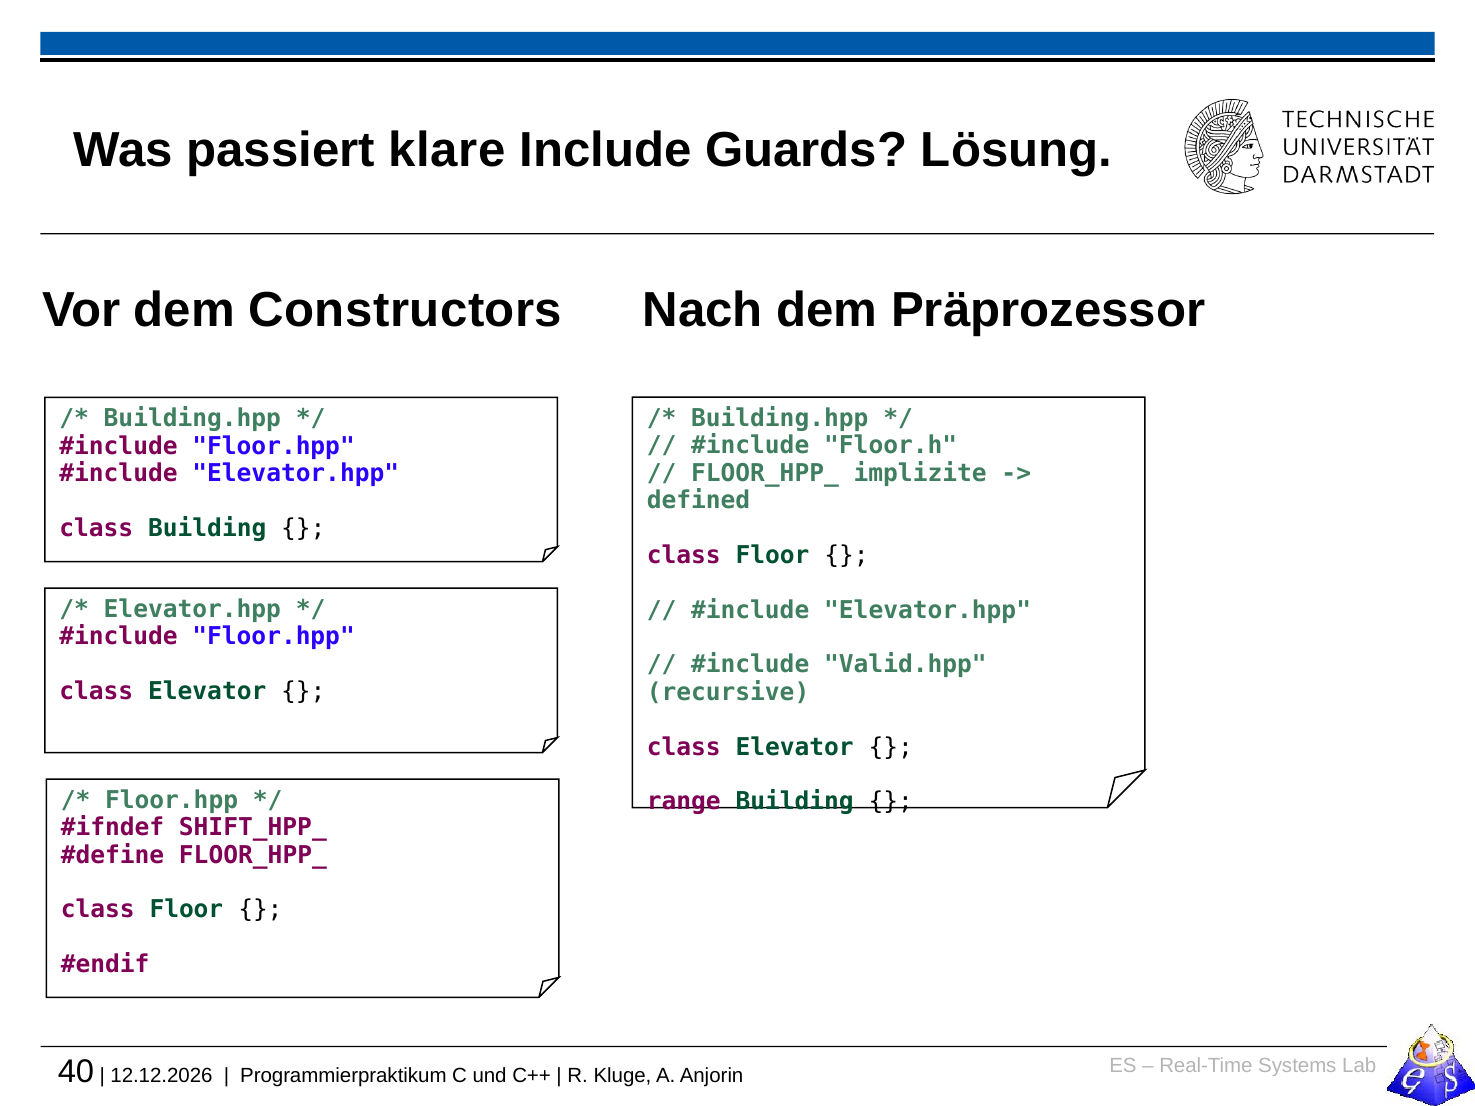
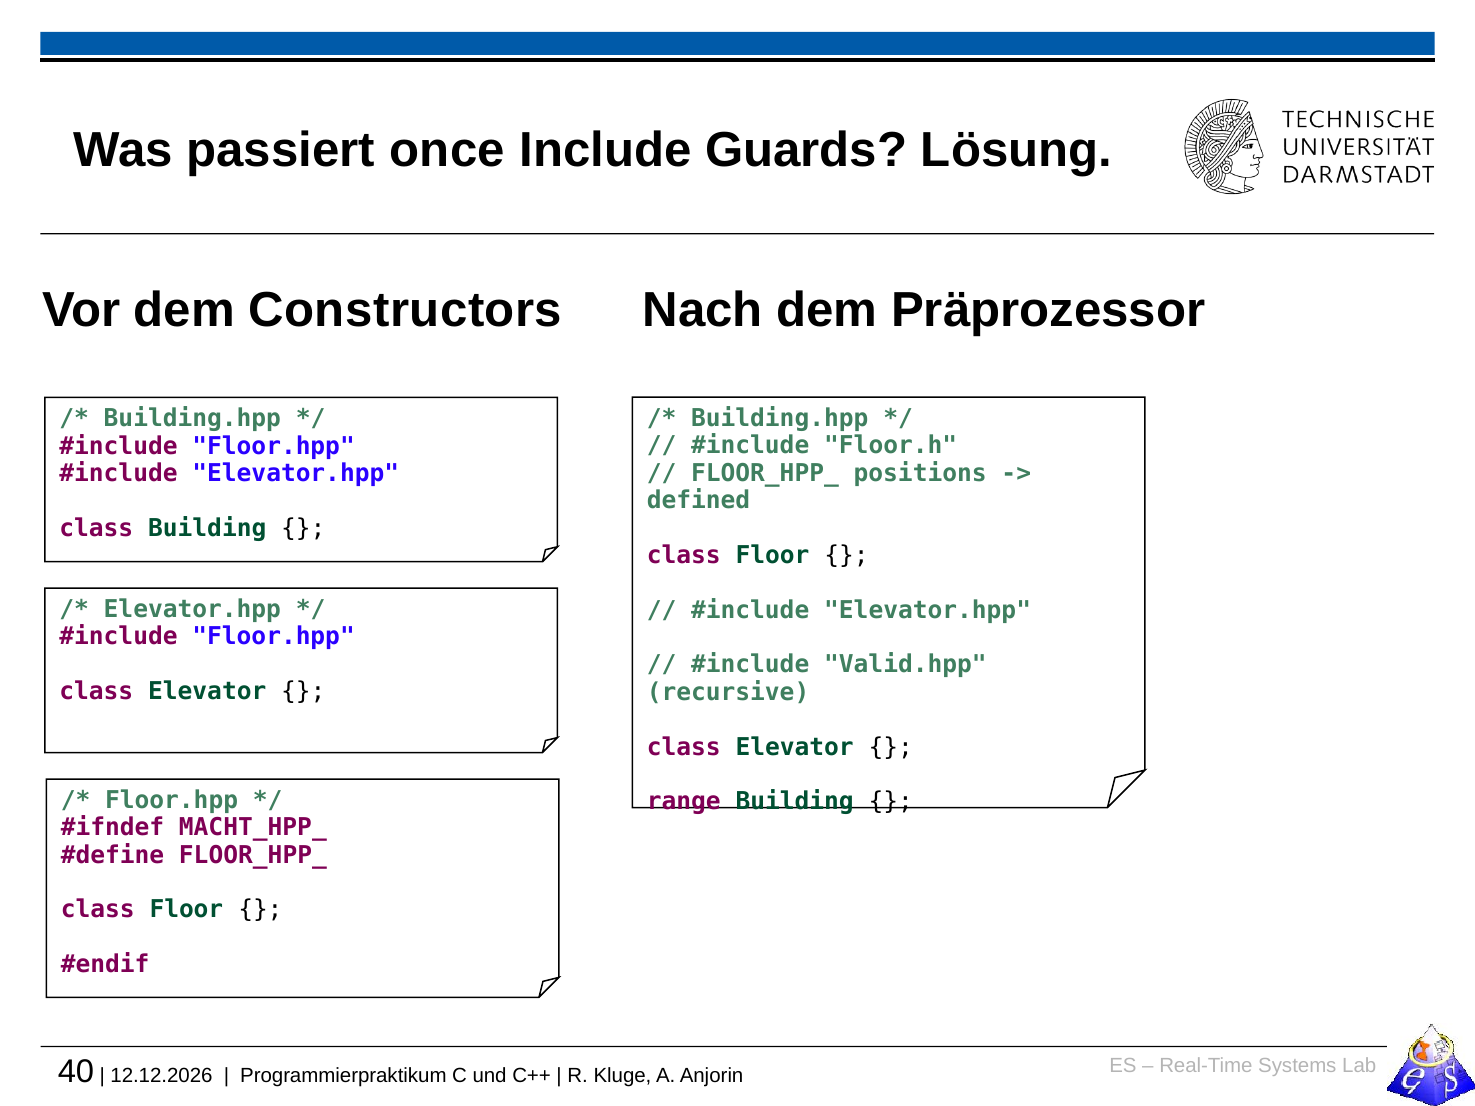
klare: klare -> once (447, 150)
implizite: implizite -> positions (920, 473)
SHIFT_HPP_: SHIFT_HPP_ -> MACHT_HPP_ (253, 828)
